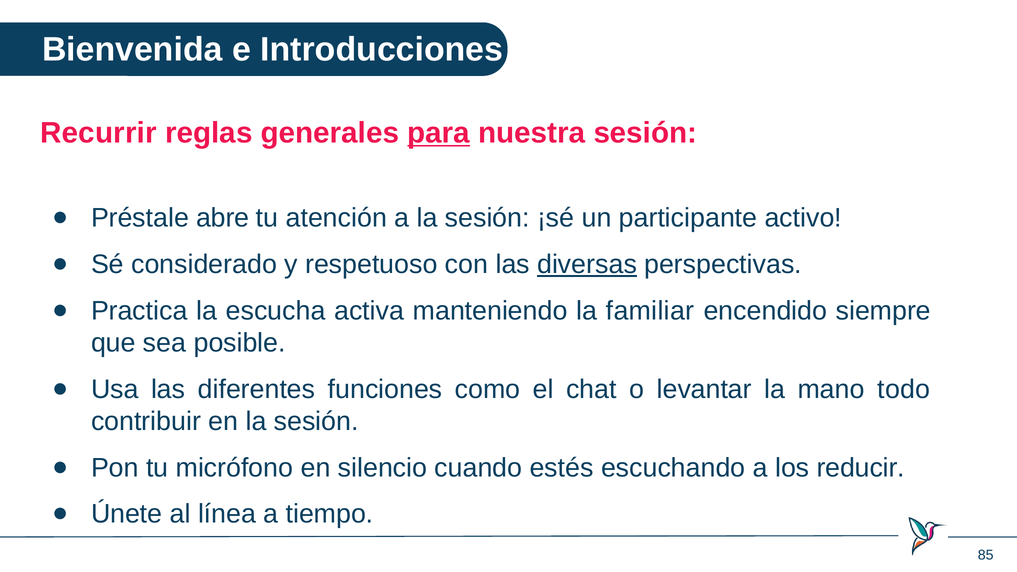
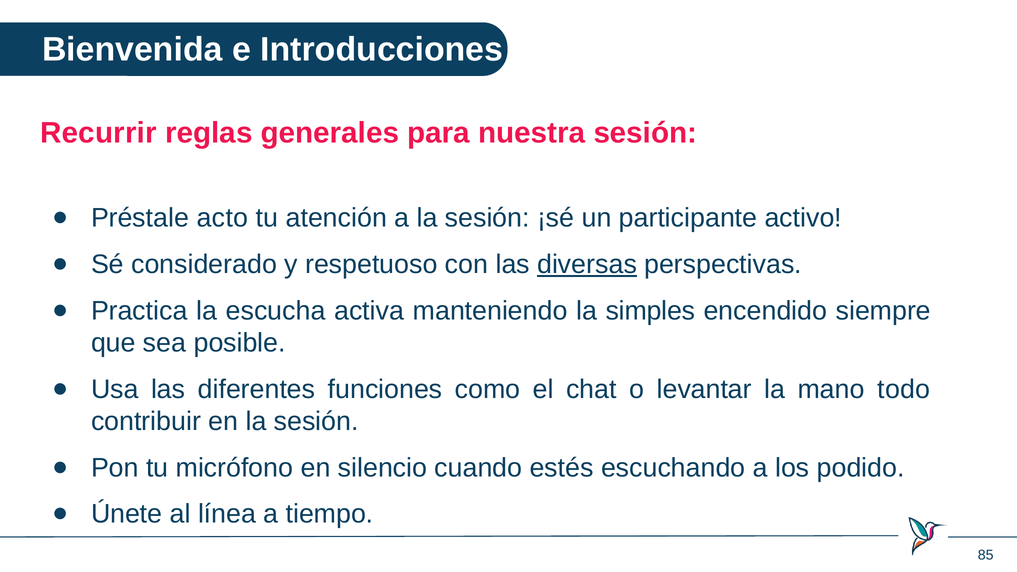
para underline: present -> none (439, 133)
abre: abre -> acto (222, 218)
familiar: familiar -> simples (650, 311)
reducir: reducir -> podido (861, 468)
